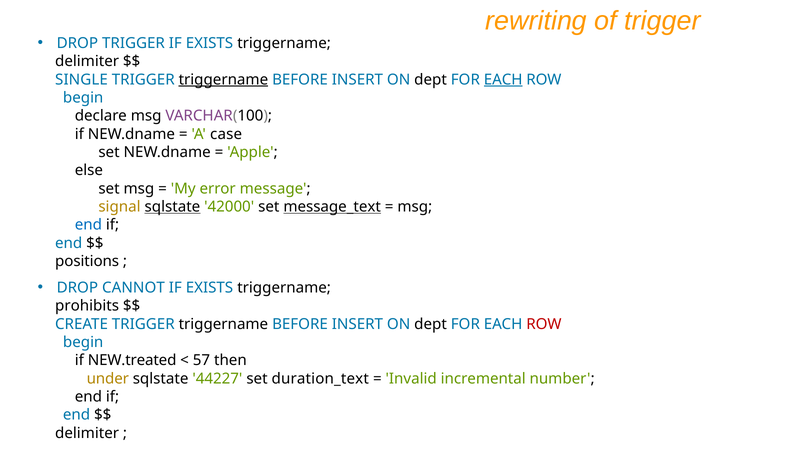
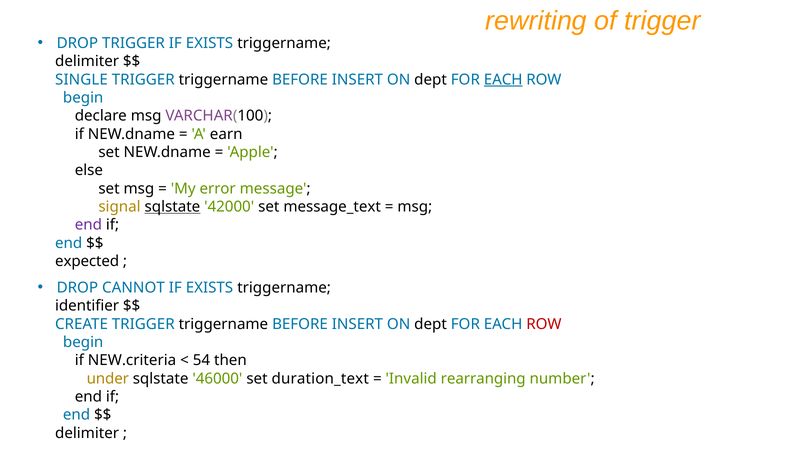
triggername underline: present -> none (223, 80)
case: case -> earn (226, 134)
message_text underline: present -> none (332, 207)
end colour: blue -> purple (88, 225)
positions: positions -> expected (87, 261)
prohibits: prohibits -> identifier (87, 306)
NEW.treated: NEW.treated -> NEW.criteria (132, 361)
57: 57 -> 54 (201, 361)
44227: 44227 -> 46000 (217, 379)
incremental: incremental -> rearranging (483, 379)
